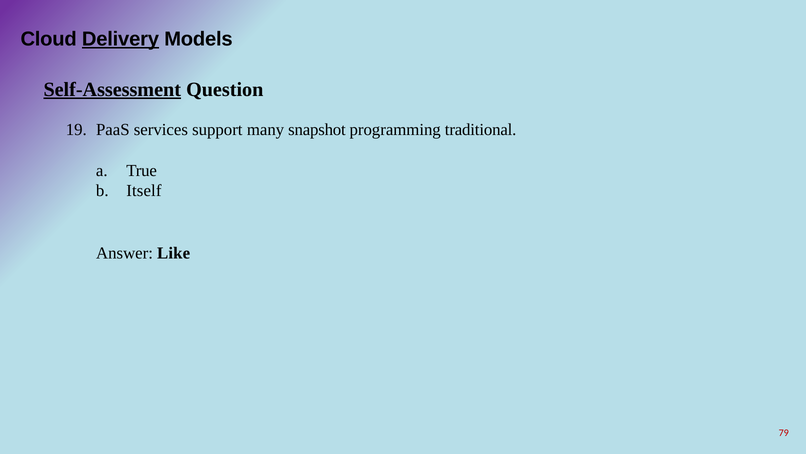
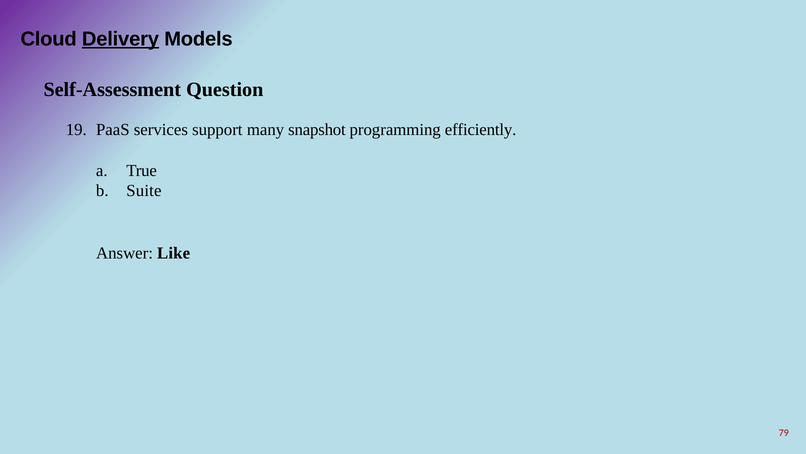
Self-Assessment underline: present -> none (112, 89)
traditional: traditional -> efficiently (481, 129)
Itself: Itself -> Suite (144, 191)
